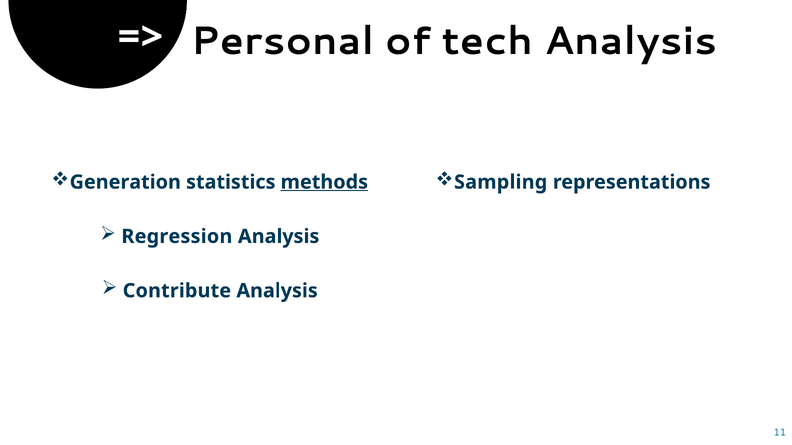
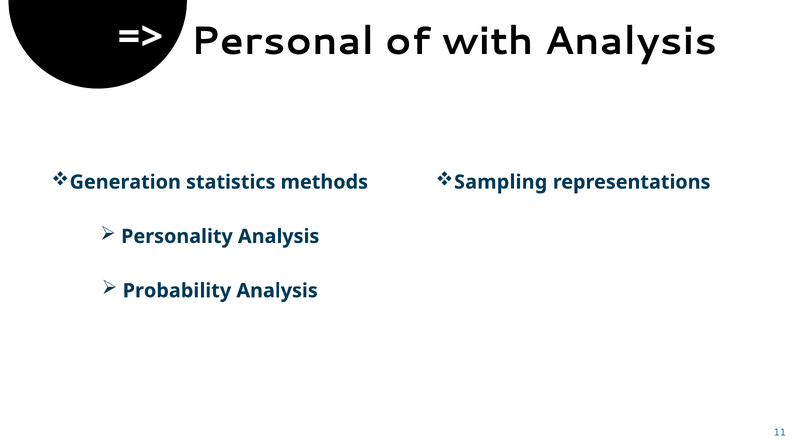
tech: tech -> with (488, 41)
methods underline: present -> none (324, 182)
Regression: Regression -> Personality (177, 237)
Contribute: Contribute -> Probability (177, 291)
